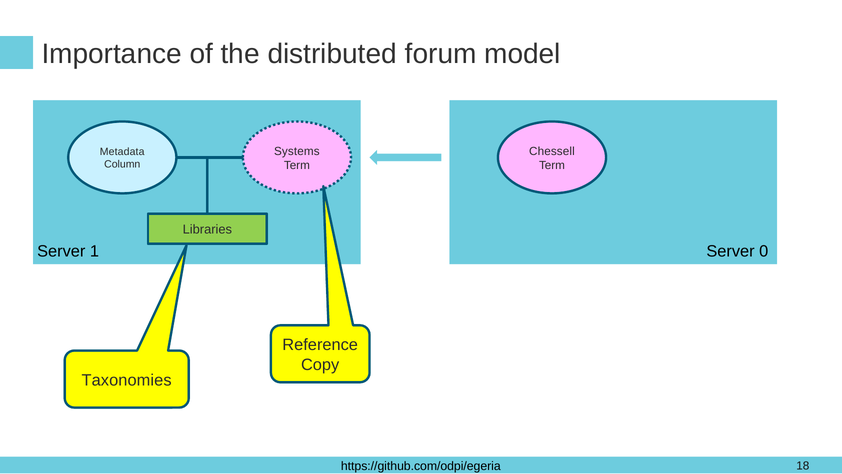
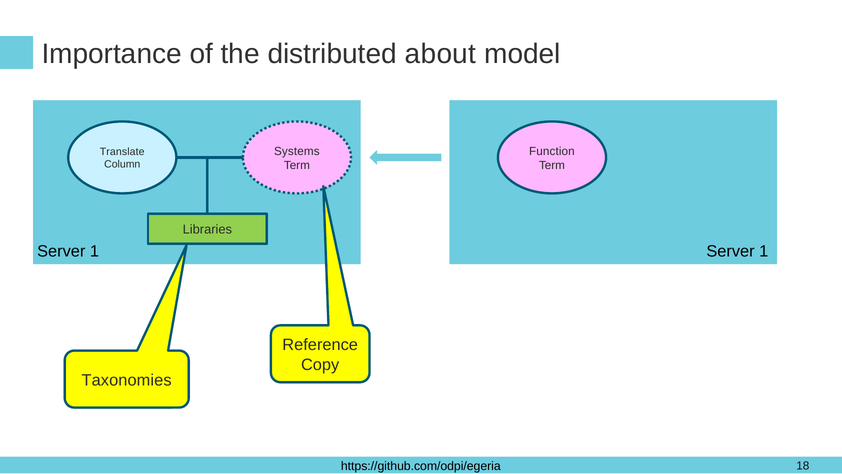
forum: forum -> about (440, 54)
Chessell: Chessell -> Function (552, 151)
Metadata: Metadata -> Translate (122, 152)
0: 0 -> 1 (764, 251)
